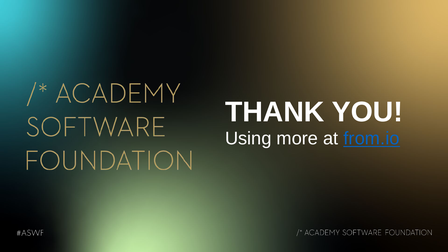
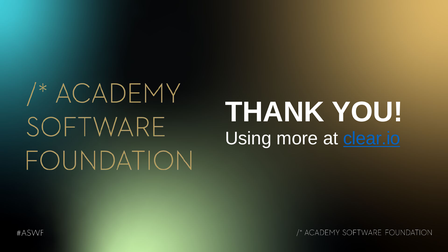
from.io: from.io -> clear.io (372, 139)
